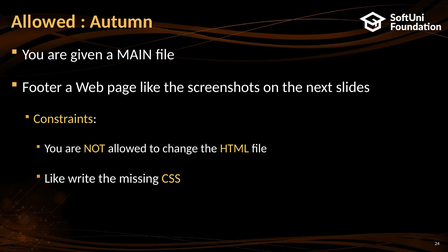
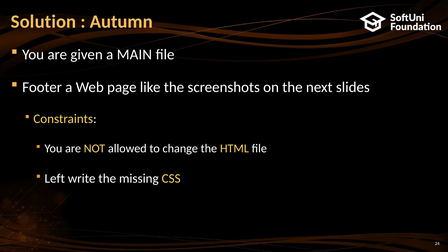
Allowed: Allowed -> Solution (44, 22)
Like: Like -> Left (55, 179)
